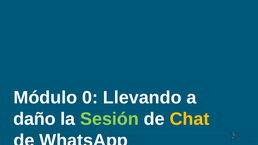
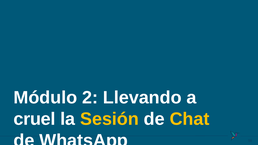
0: 0 -> 2 (90, 98)
daño: daño -> cruel (34, 119)
Sesión colour: light green -> yellow (109, 119)
